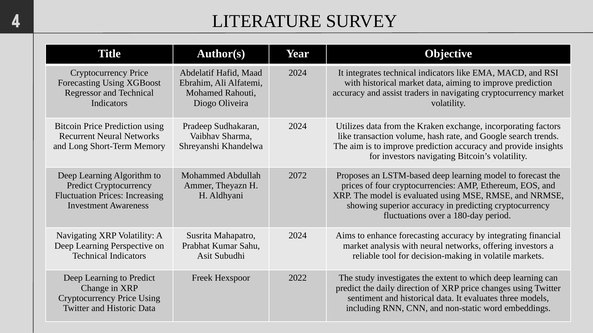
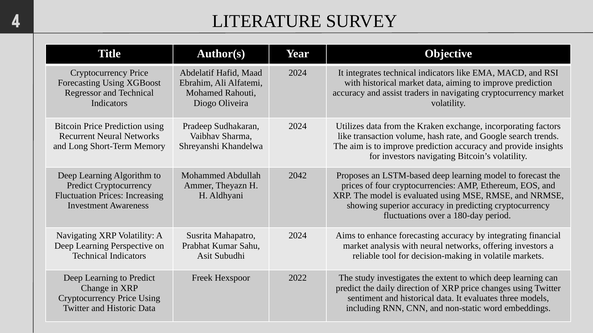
2072: 2072 -> 2042 (298, 176)
